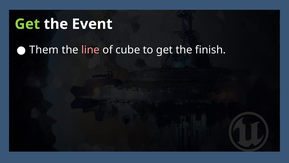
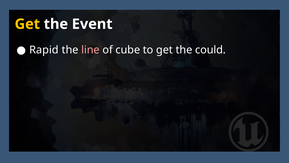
Get colour: light green -> yellow (27, 24)
Them: Them -> Rapid (44, 50)
finish: finish -> could (211, 50)
